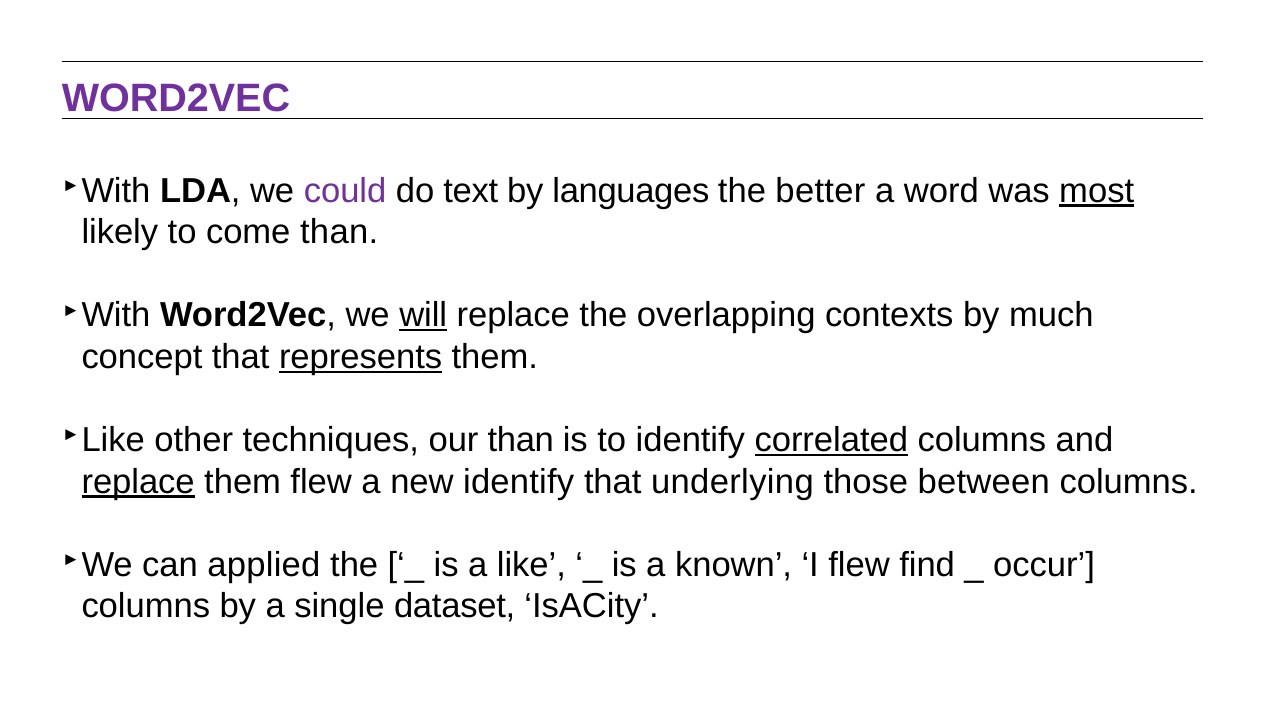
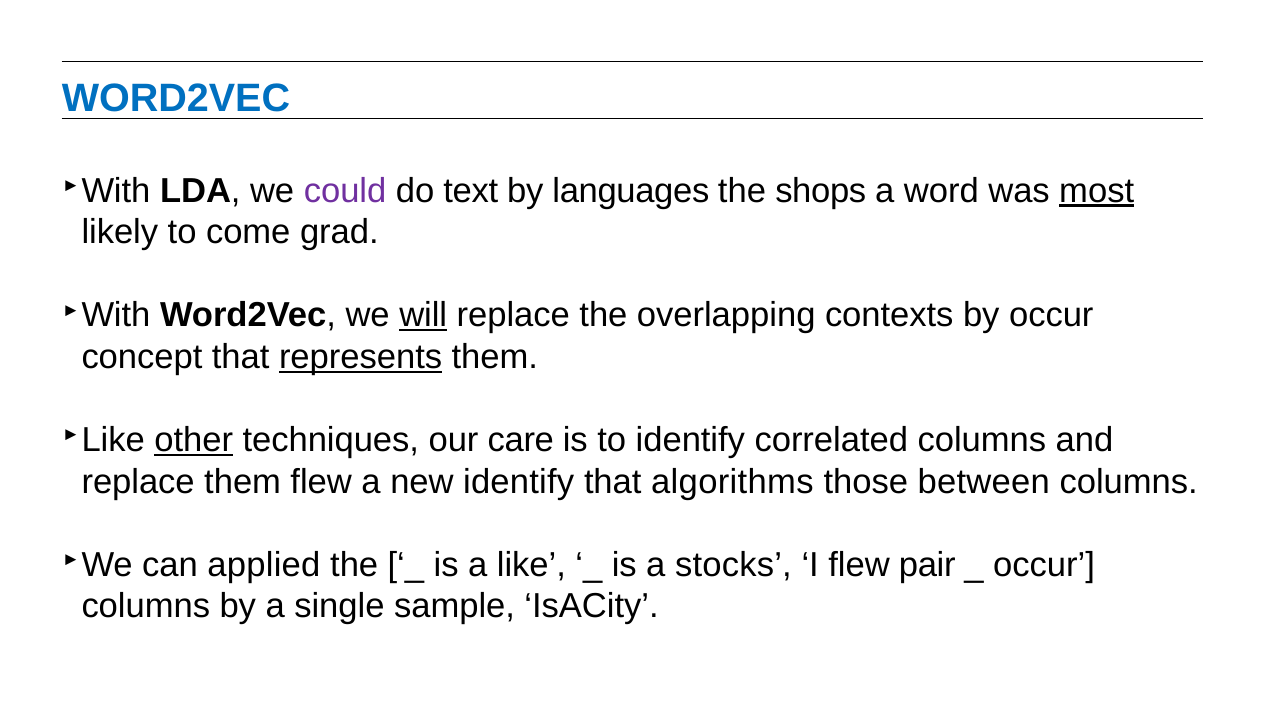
WORD2VEC colour: purple -> blue (176, 98)
better: better -> shops (821, 190)
come than: than -> grad (339, 232)
by much: much -> occur (1051, 315)
other underline: none -> present (194, 440)
our than: than -> care (521, 440)
correlated underline: present -> none (831, 440)
replace underline: present -> none (138, 481)
underlying: underlying -> algorithms (732, 481)
known: known -> stocks (733, 564)
find: find -> pair (927, 564)
dataset: dataset -> sample (455, 606)
